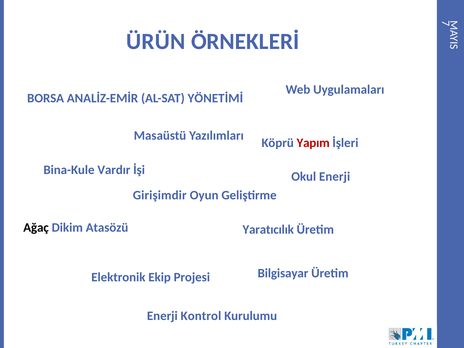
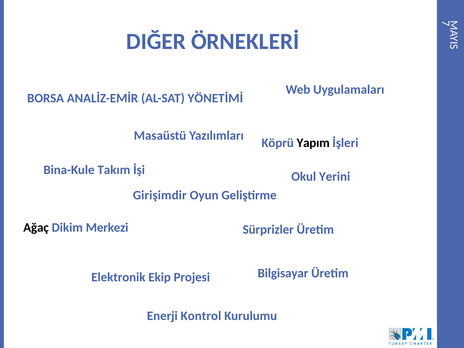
ÜRÜN: ÜRÜN -> DIĞER (156, 42)
Yapım colour: red -> black (313, 143)
Vardır: Vardır -> Takım (114, 170)
Okul Enerji: Enerji -> Yerini (335, 176)
Atasözü: Atasözü -> Merkezi (107, 228)
Yaratıcılık: Yaratıcılık -> Sürprizler (268, 229)
